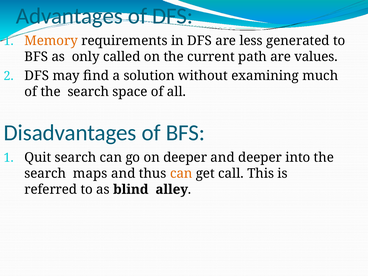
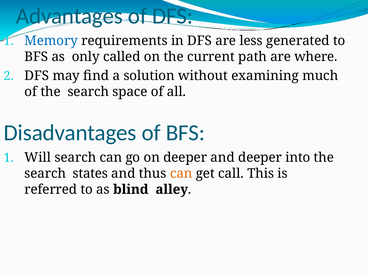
Memory colour: orange -> blue (51, 41)
values: values -> where (316, 57)
Quit: Quit -> Will (38, 158)
maps: maps -> states (90, 174)
